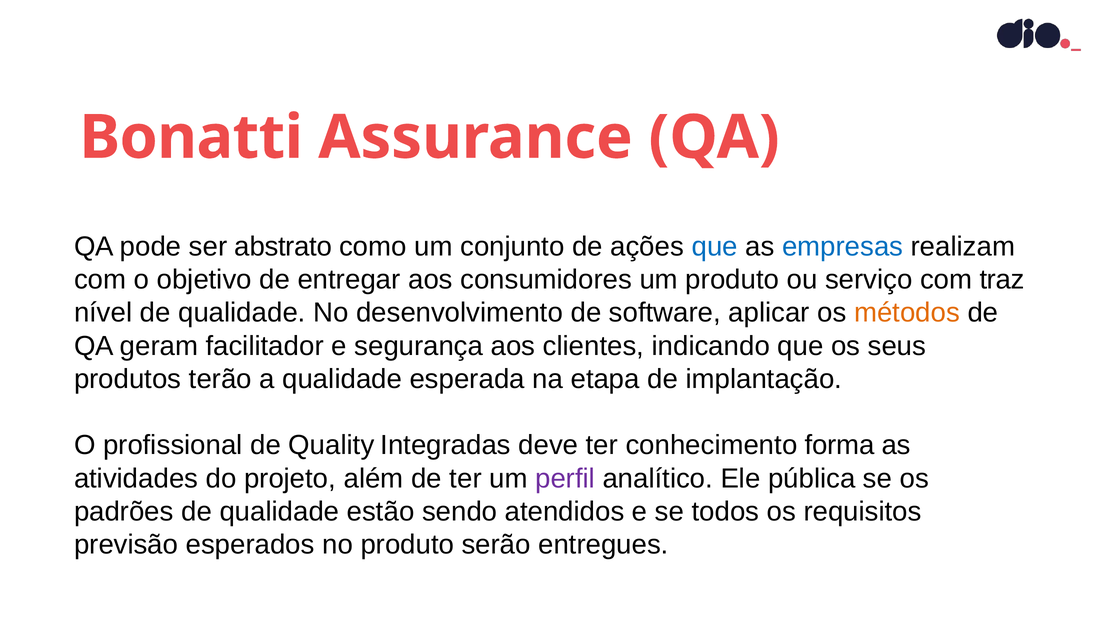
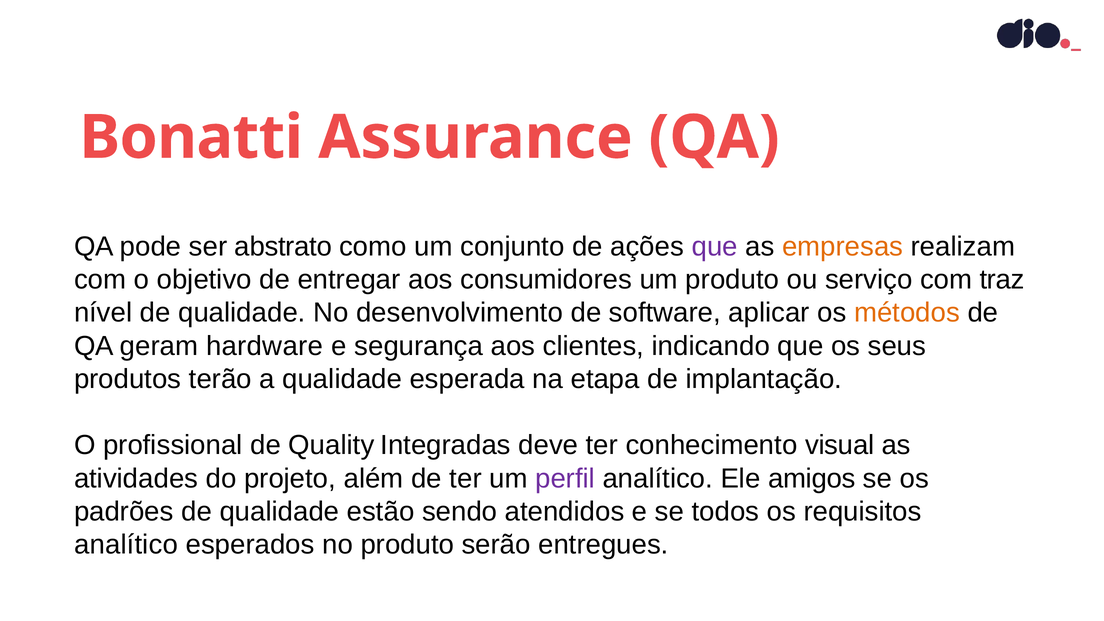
que colour: blue -> purple (715, 247)
empresas colour: blue -> orange (843, 247)
facilitador: facilitador -> hardware (265, 346)
forma: forma -> visual (840, 445)
pública: pública -> amigos (812, 478)
previsão: previsão -> analítico (126, 545)
